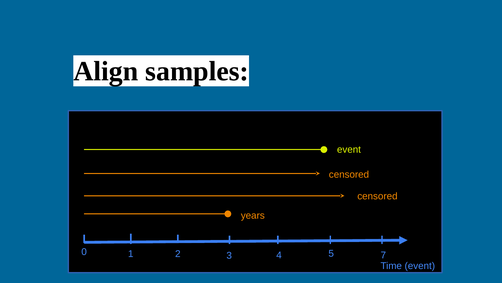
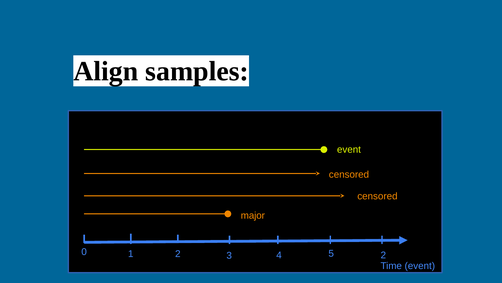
years: years -> major (253, 215)
3 7: 7 -> 2 (383, 255)
